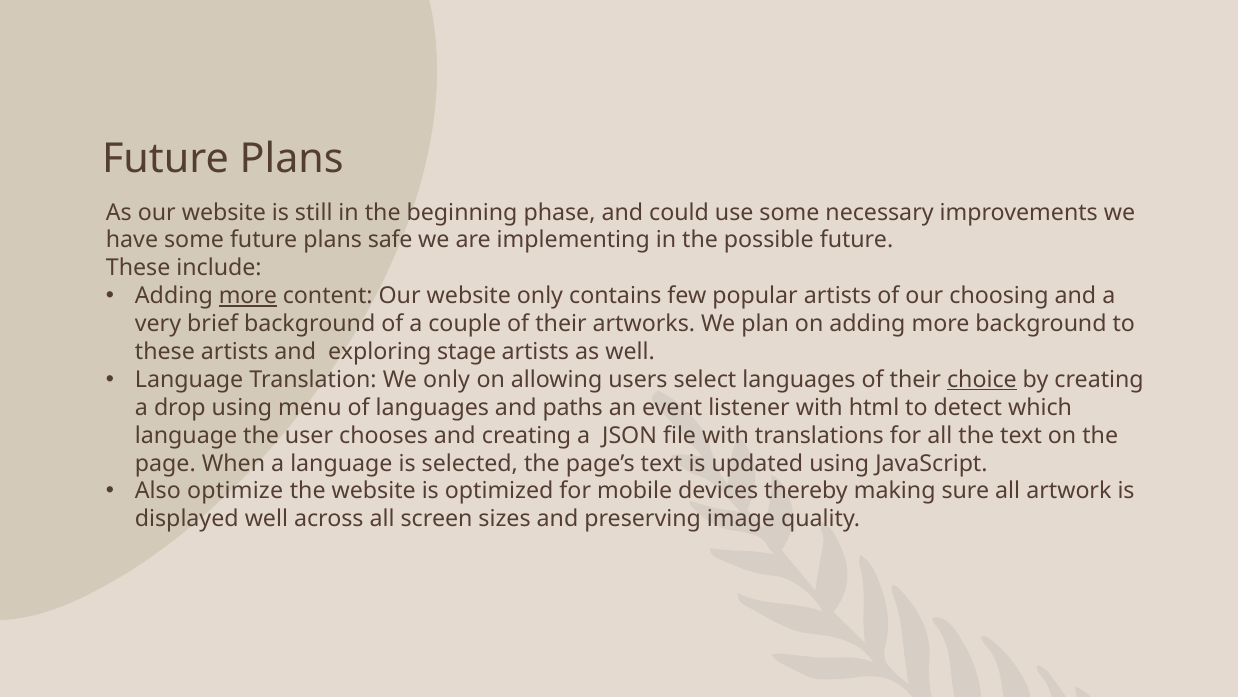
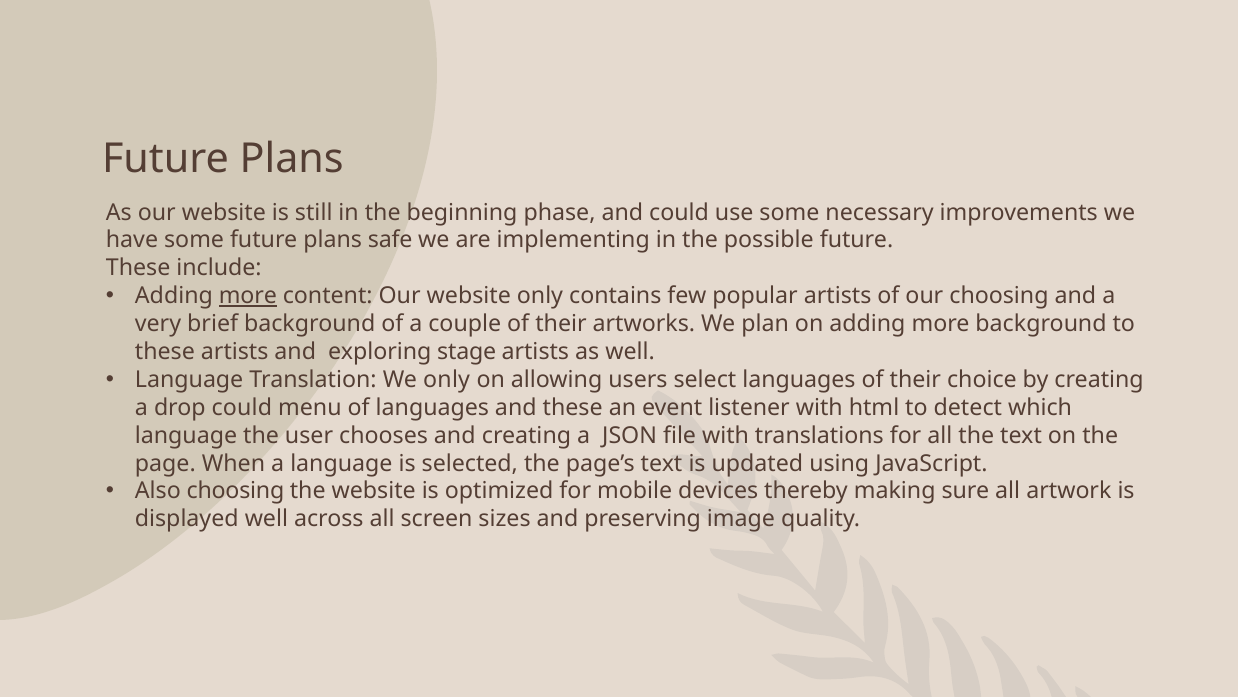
choice underline: present -> none (982, 379)
drop using: using -> could (242, 407)
and paths: paths -> these (573, 407)
Also optimize: optimize -> choosing (235, 491)
